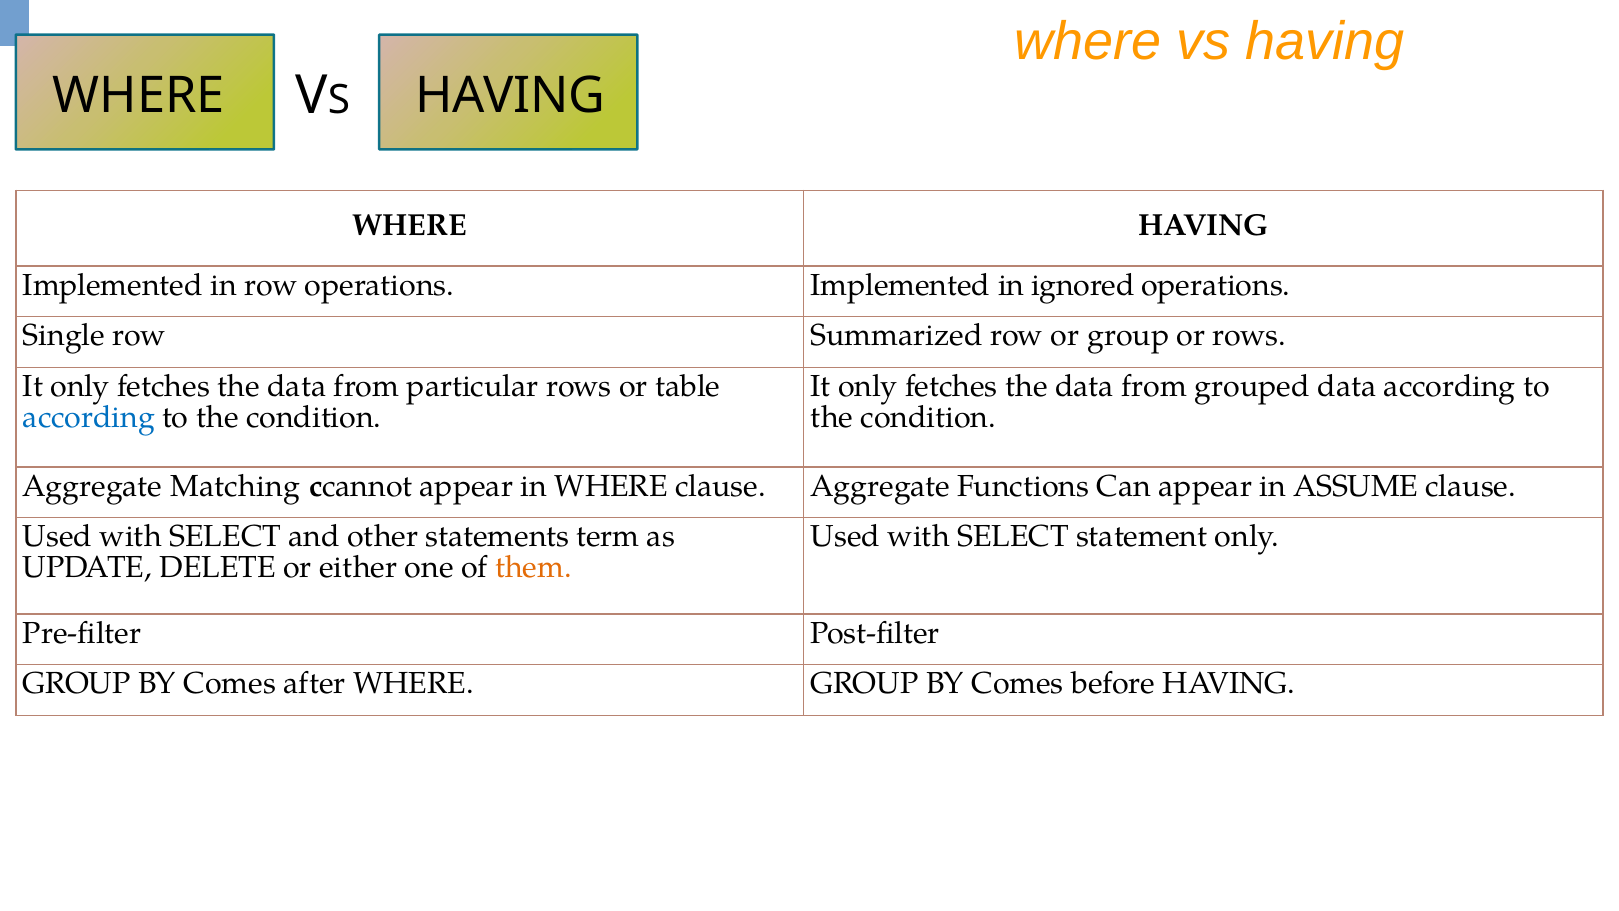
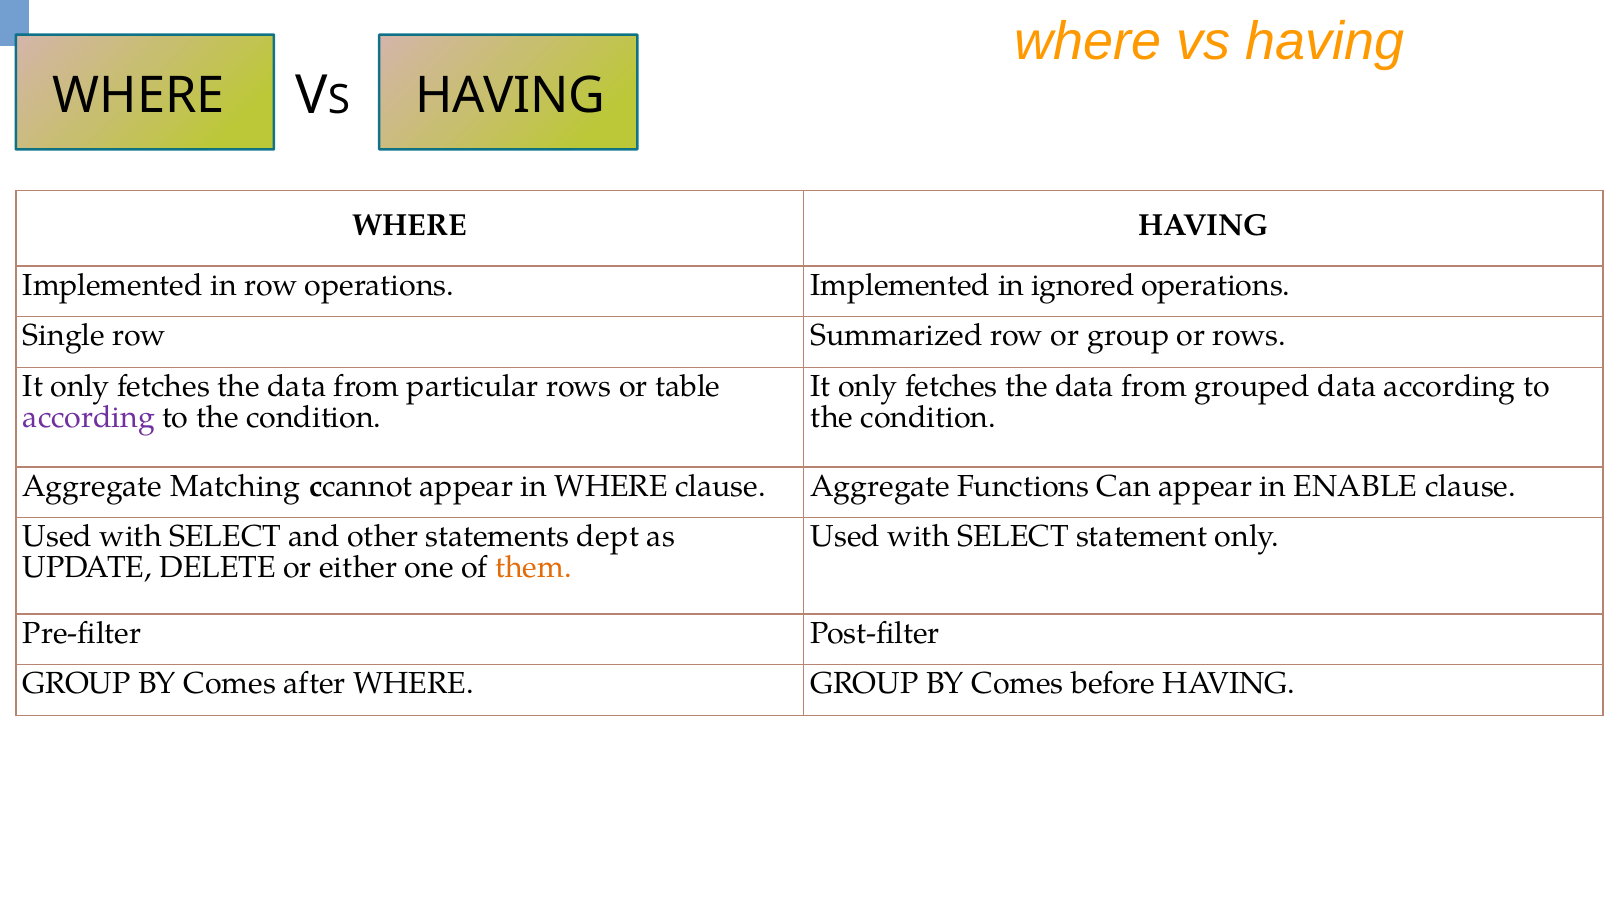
according colour: blue -> purple (89, 417)
ASSUME: ASSUME -> ENABLE (1356, 486)
term: term -> dept (608, 537)
